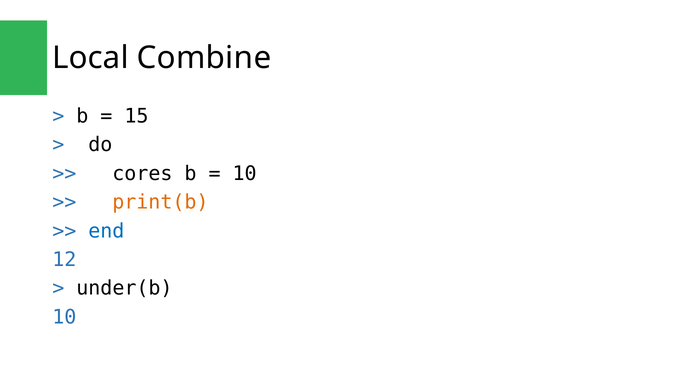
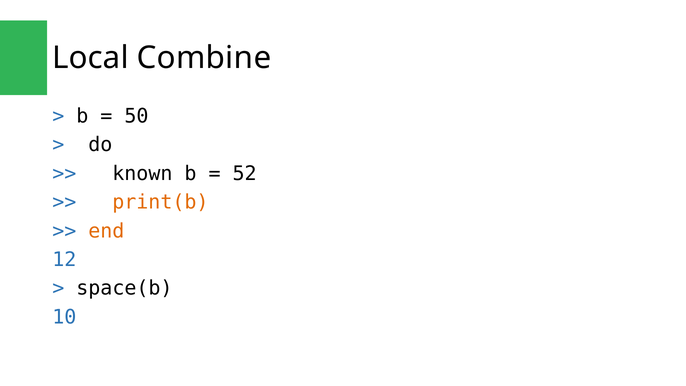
15: 15 -> 50 (136, 116)
cores: cores -> known (142, 173)
10: 10 -> 52 (245, 173)
end colour: blue -> orange (106, 231)
under(b: under(b -> space(b (124, 288)
